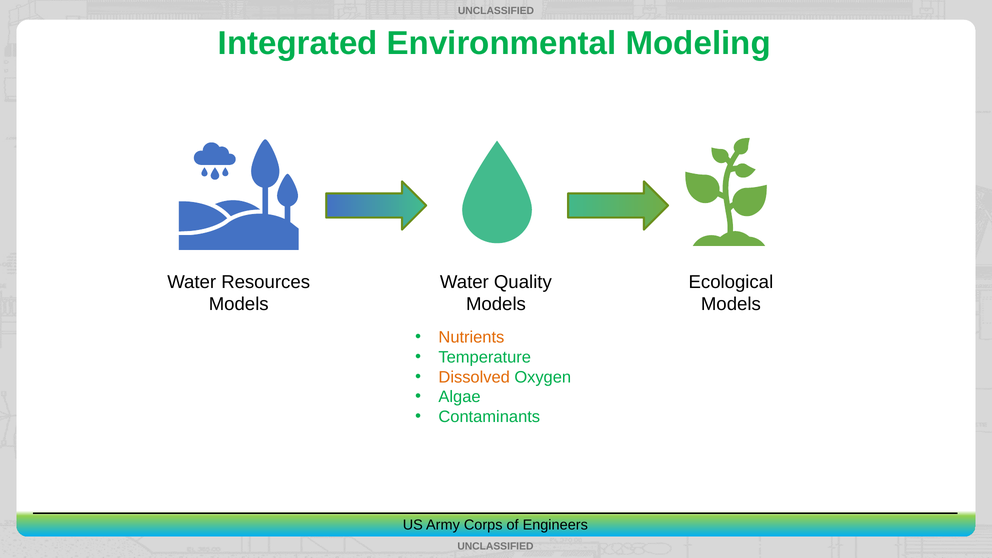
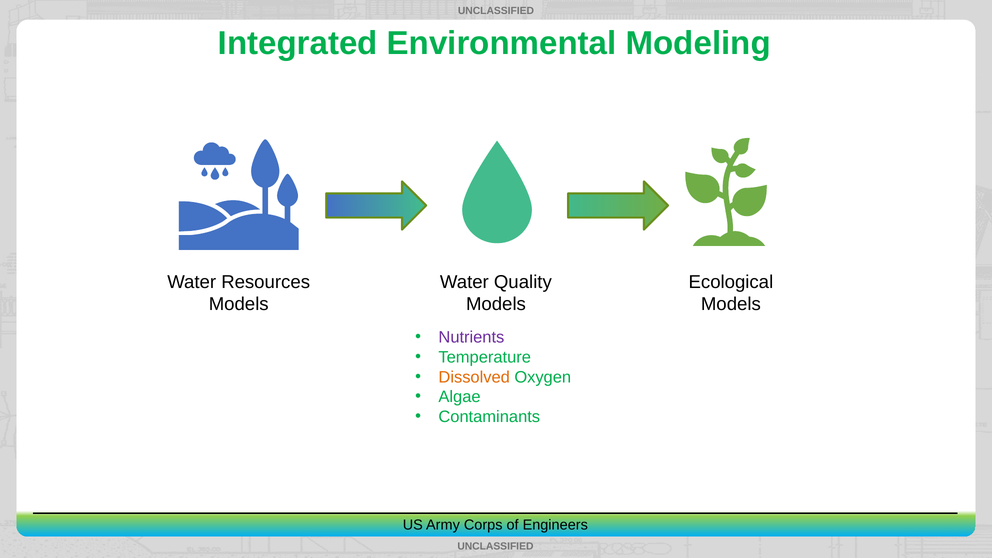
Nutrients colour: orange -> purple (471, 337)
